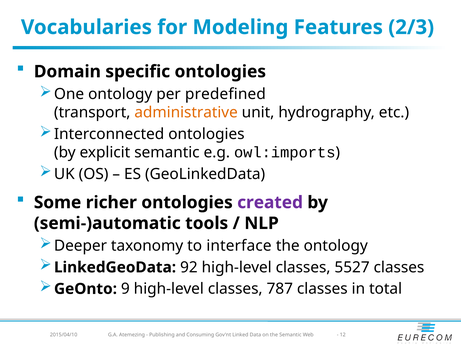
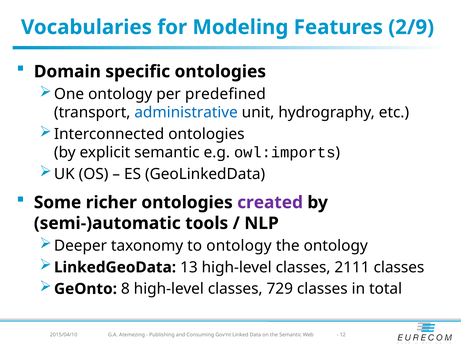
2/3: 2/3 -> 2/9 (411, 27)
administrative colour: orange -> blue (186, 113)
to interface: interface -> ontology (239, 246)
92: 92 -> 13 (189, 267)
5527: 5527 -> 2111 (352, 267)
9: 9 -> 8 (125, 289)
787: 787 -> 729 (280, 289)
